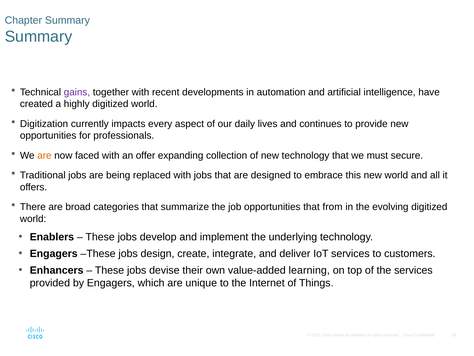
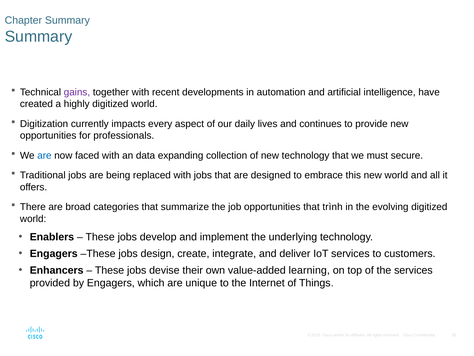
are colour: orange -> blue (44, 155)
offer: offer -> data (146, 155)
from: from -> trình (333, 207)
